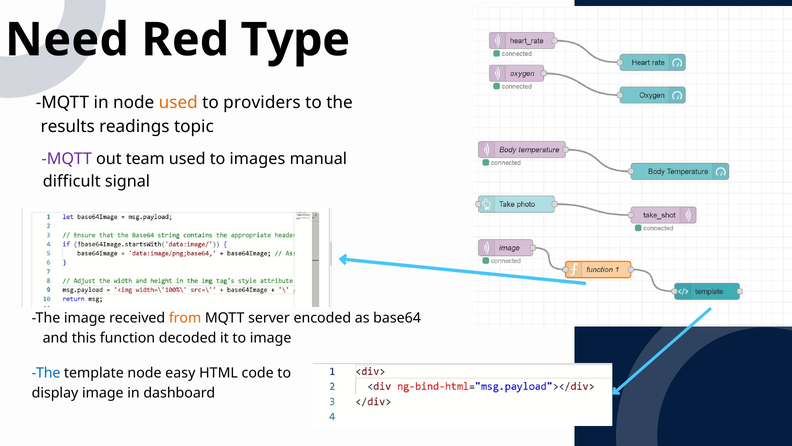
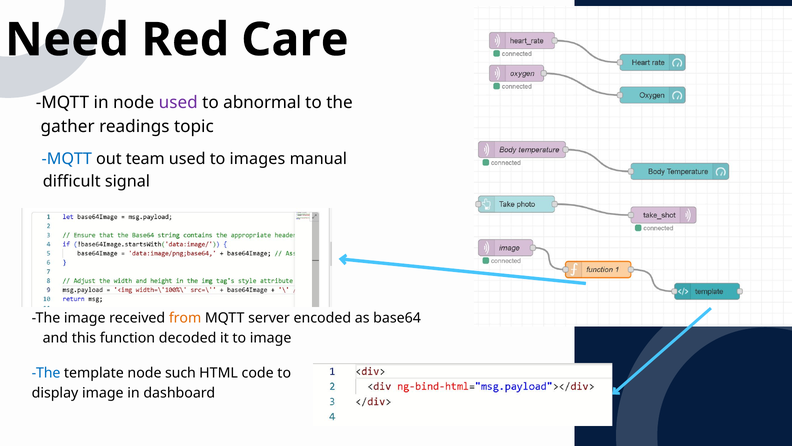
Type: Type -> Care (295, 40)
used colour: orange -> purple (178, 103)
providers: providers -> abnormal (262, 103)
results: results -> gather (68, 127)
MQTT colour: purple -> blue (67, 159)
easy: easy -> such (180, 373)
